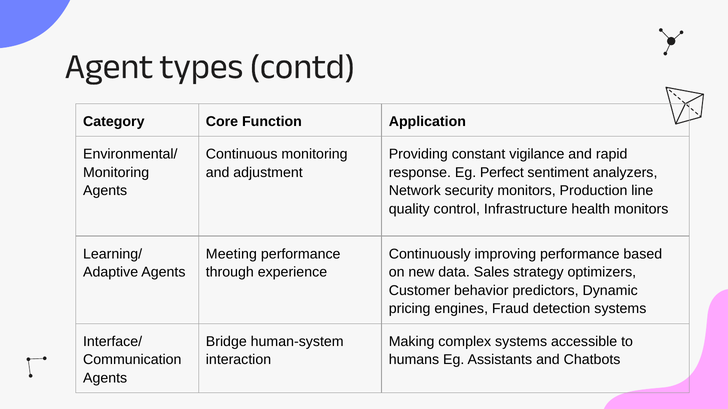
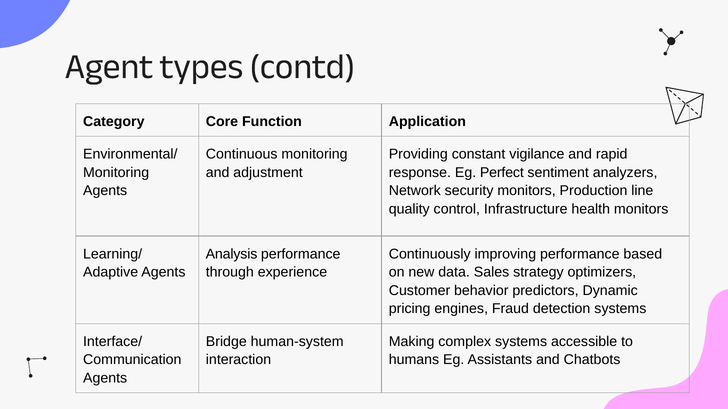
Meeting: Meeting -> Analysis (231, 254)
